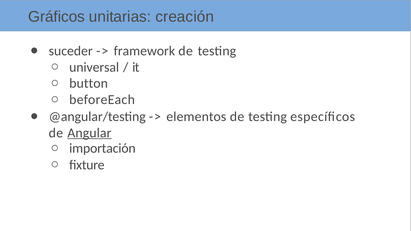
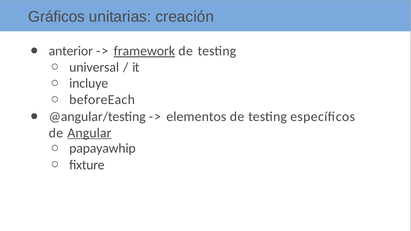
suceder: suceder -> anterior (71, 51)
framework underline: none -> present (144, 51)
button: button -> incluye (89, 84)
importación: importación -> papayawhip (102, 149)
